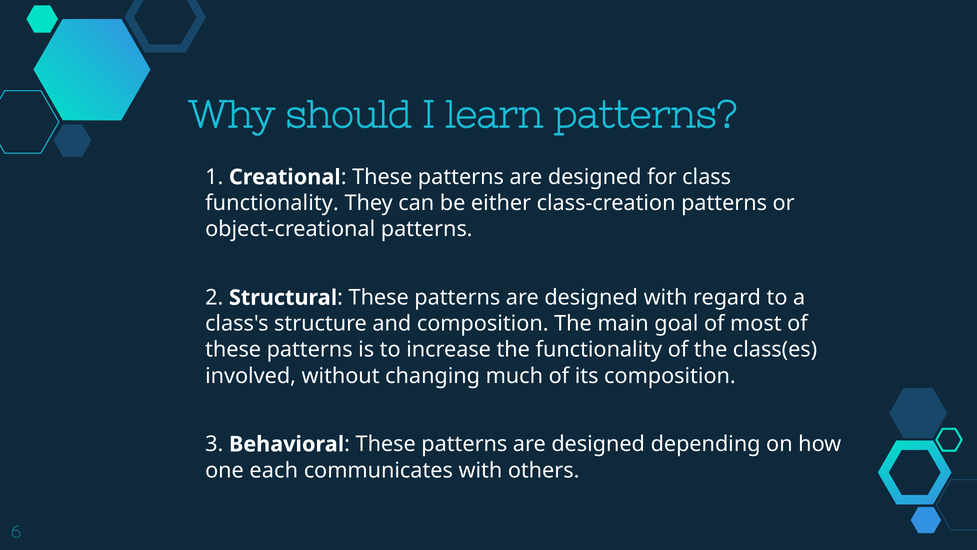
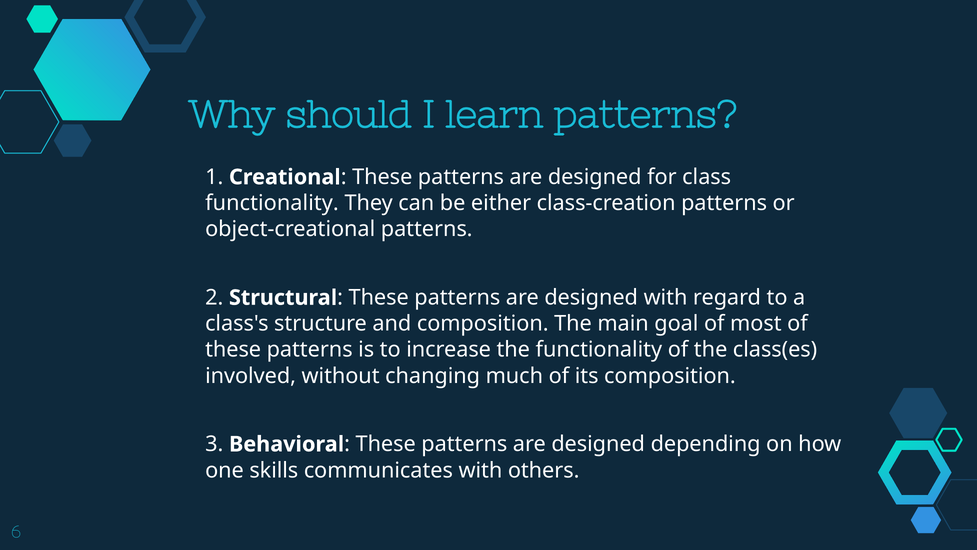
each: each -> skills (274, 470)
